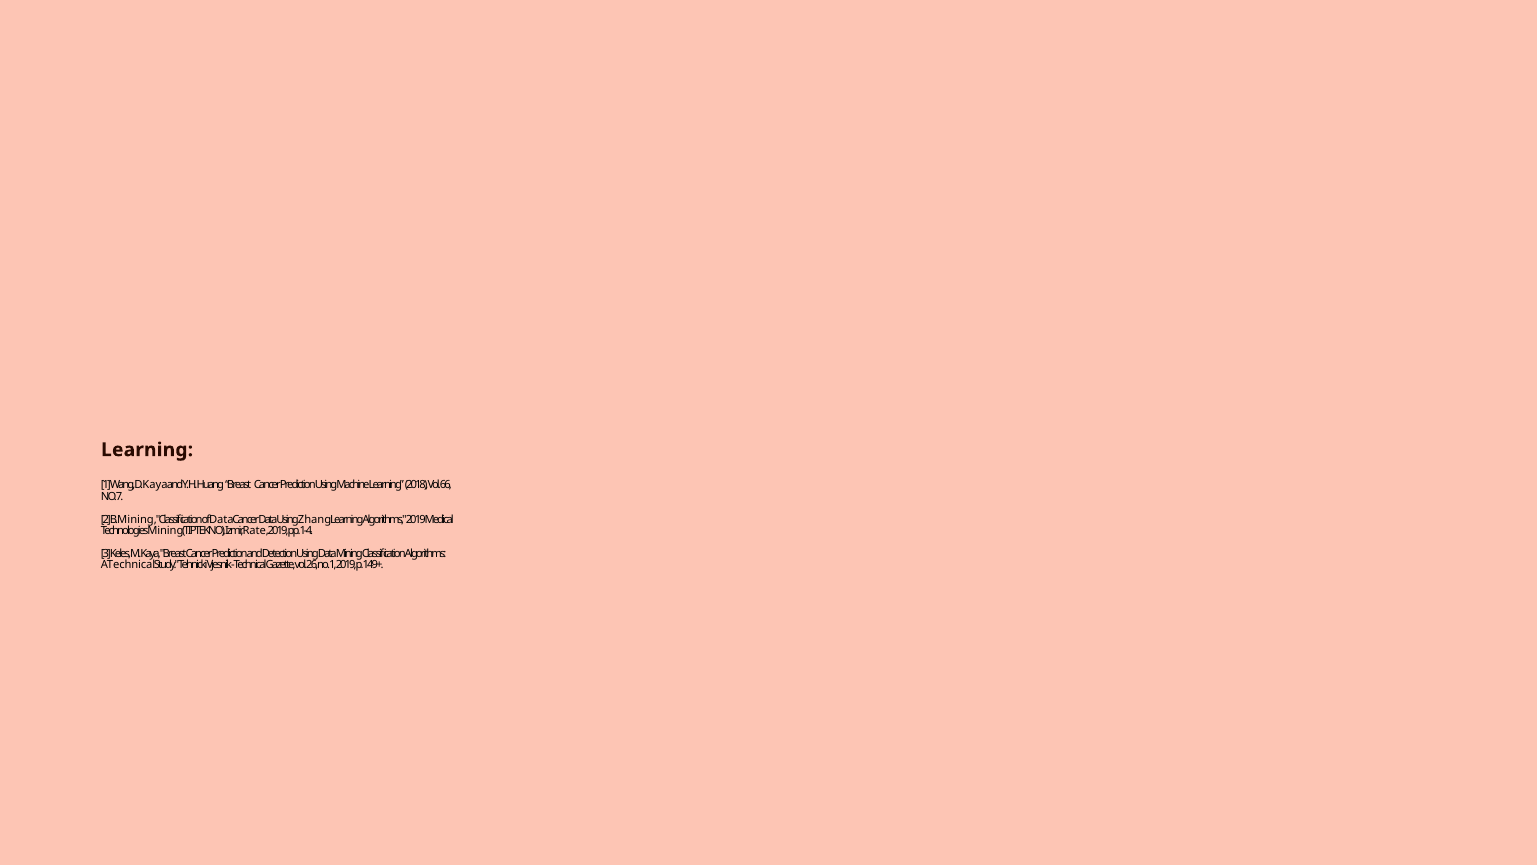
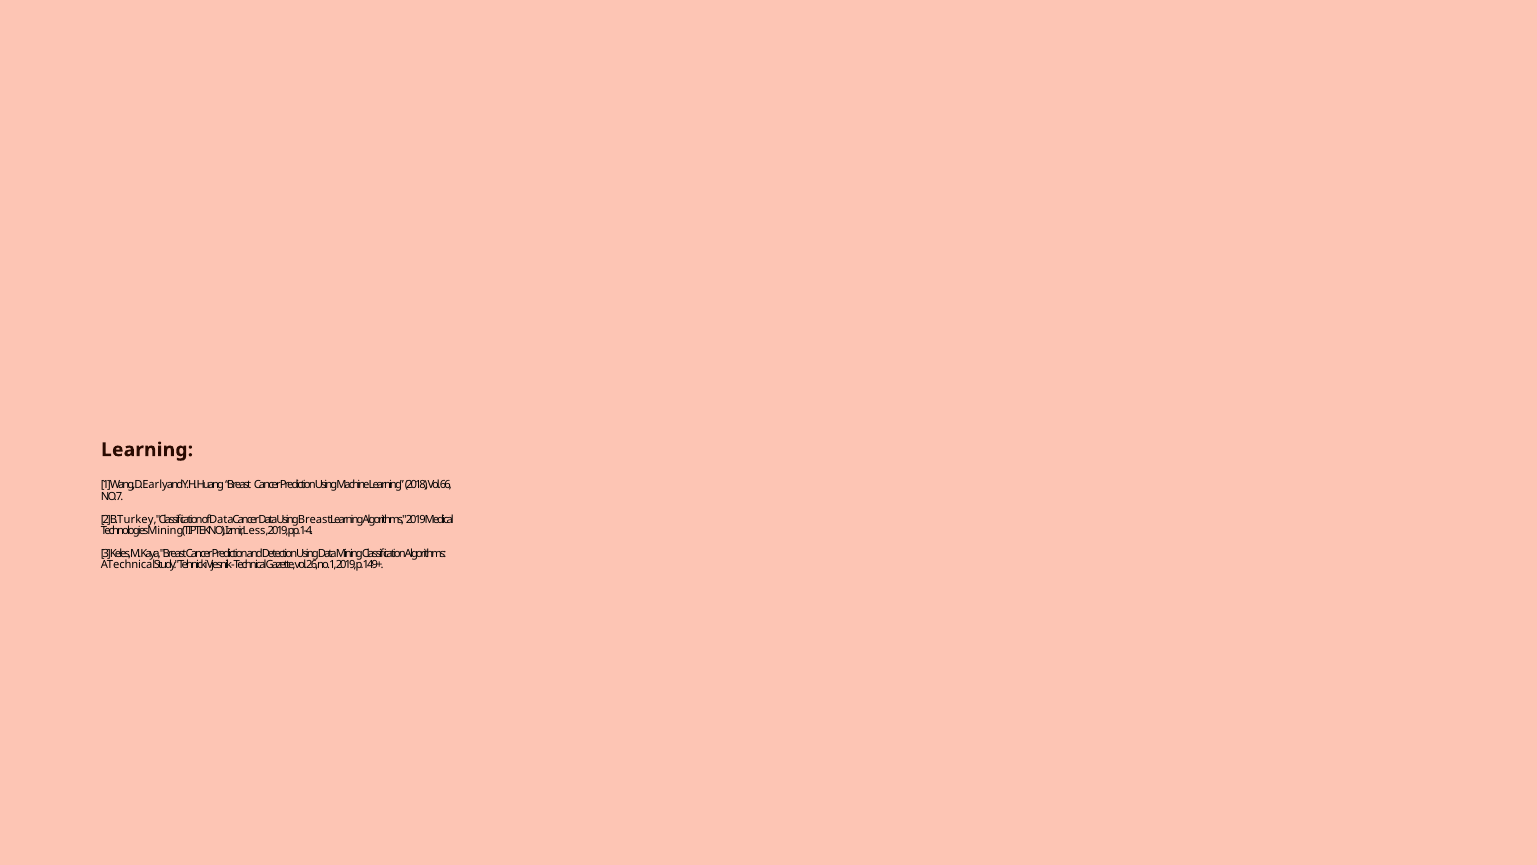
D Kaya: Kaya -> Early (155, 485)
B Mining: Mining -> Turkey (137, 519)
Using Zhang: Zhang -> Breast (315, 519)
Rate: Rate -> Less (256, 531)
